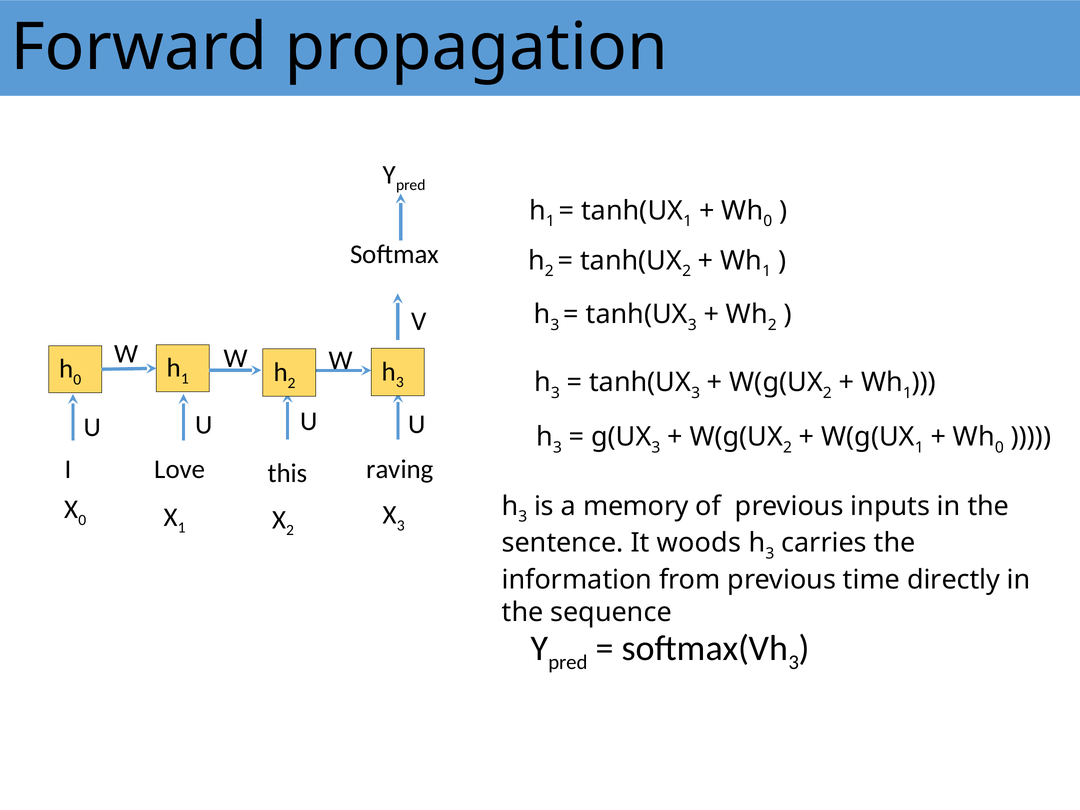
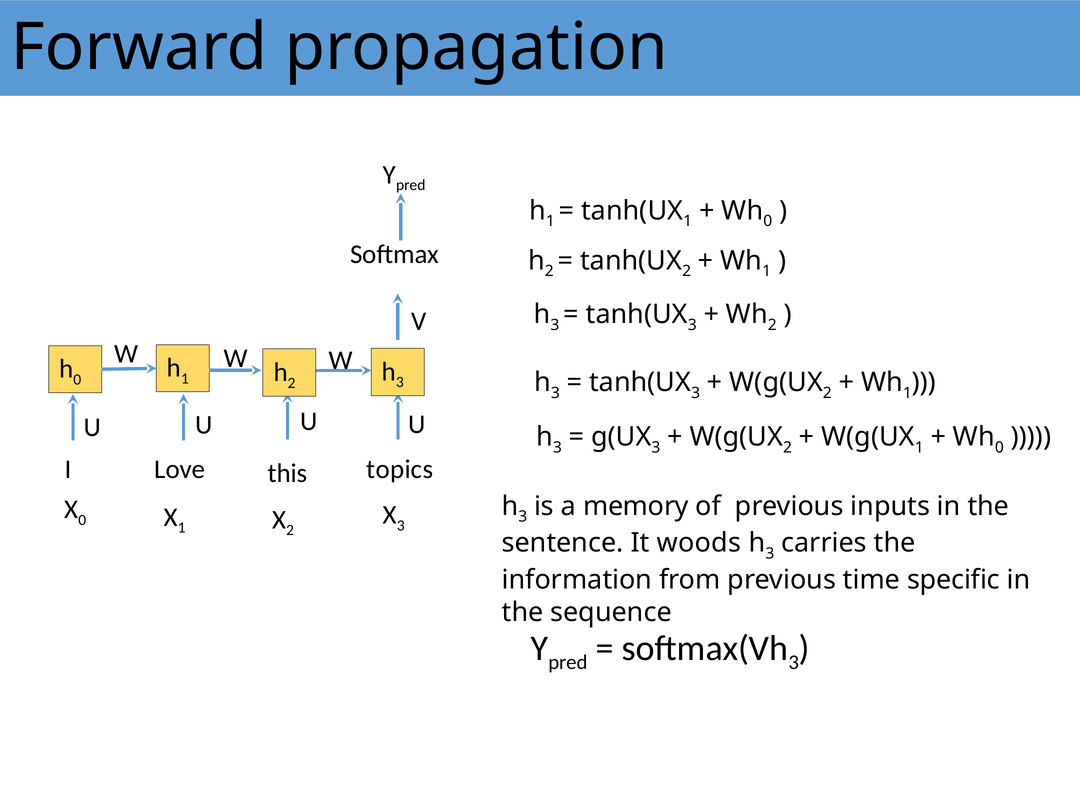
raving: raving -> topics (400, 469)
directly: directly -> specific (953, 580)
